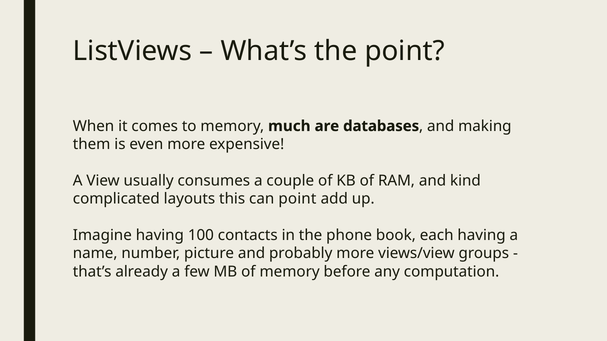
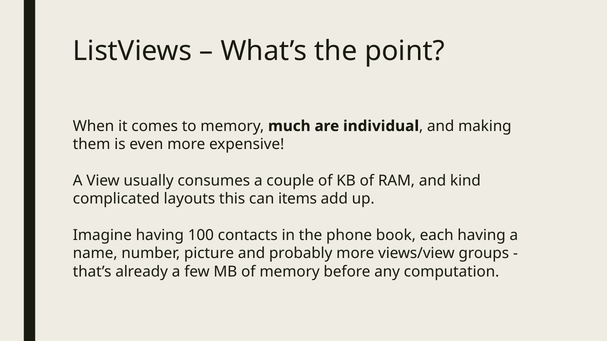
databases: databases -> individual (381, 126)
can point: point -> items (298, 199)
